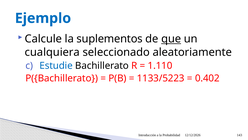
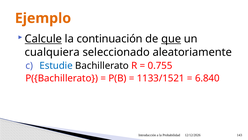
Ejemplo colour: blue -> orange (43, 18)
Calcule underline: none -> present (43, 39)
suplementos: suplementos -> continuación (110, 39)
1.110: 1.110 -> 0.755 (160, 65)
1133/5223: 1133/5223 -> 1133/1521 (161, 78)
0.402: 0.402 -> 6.840 (207, 78)
